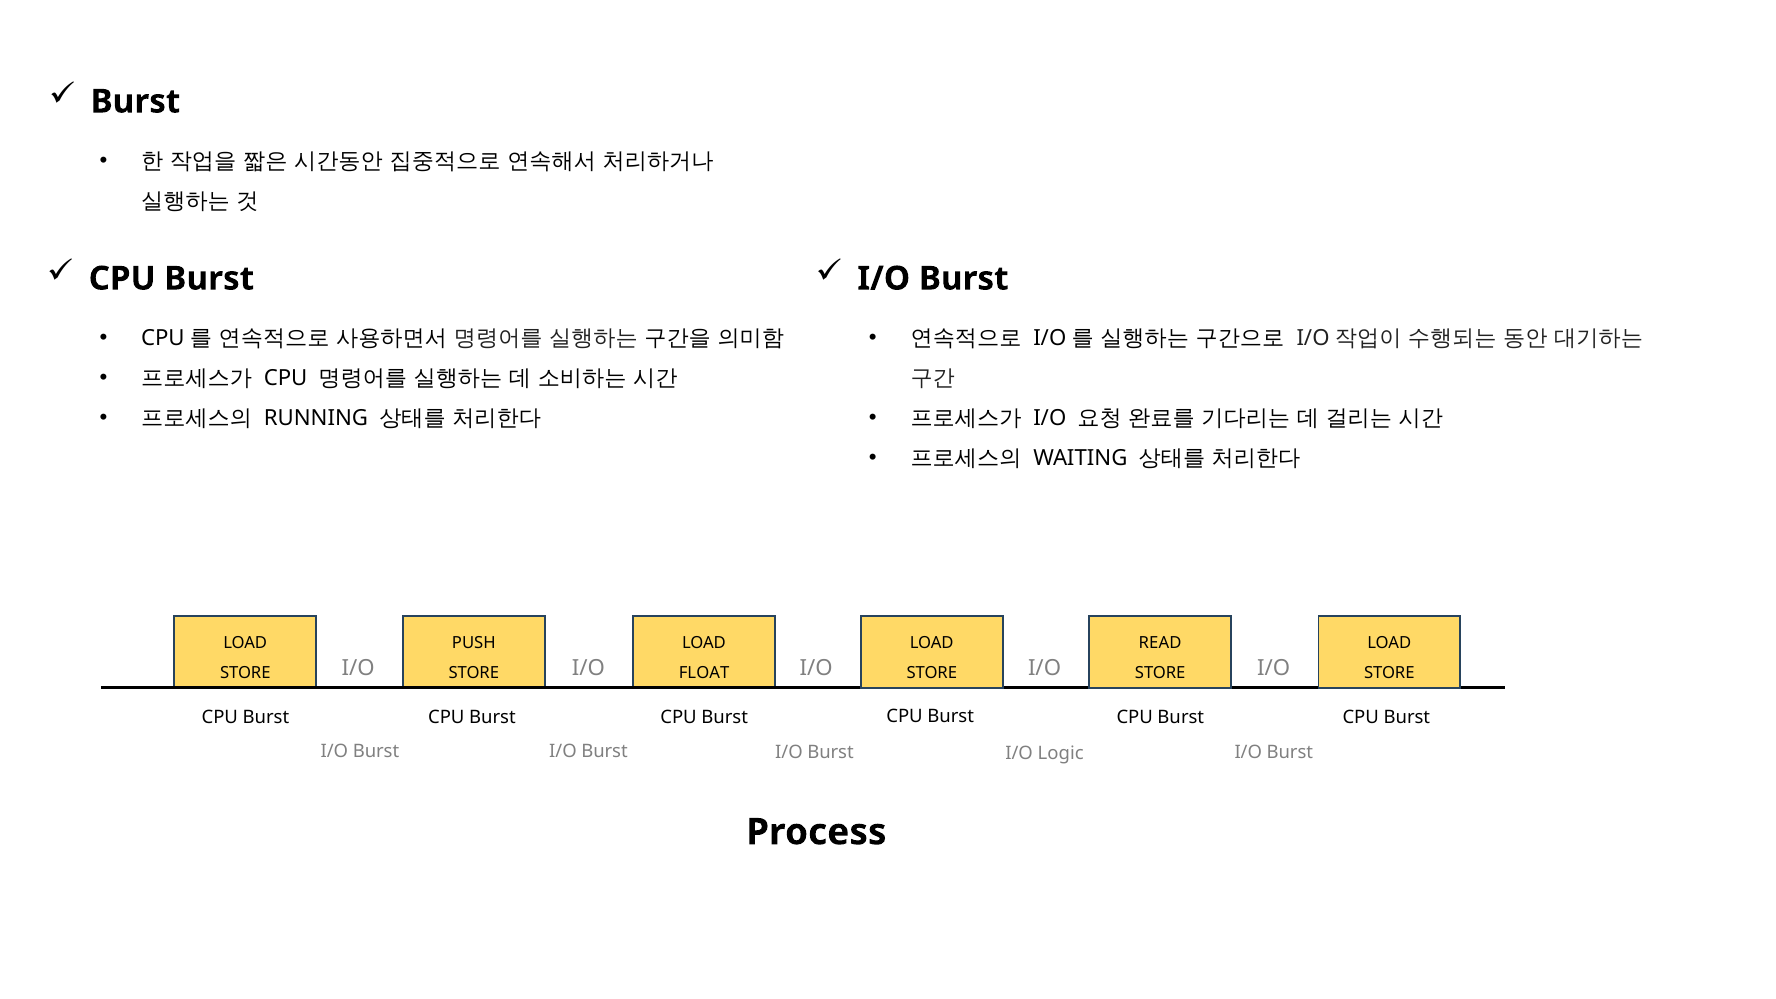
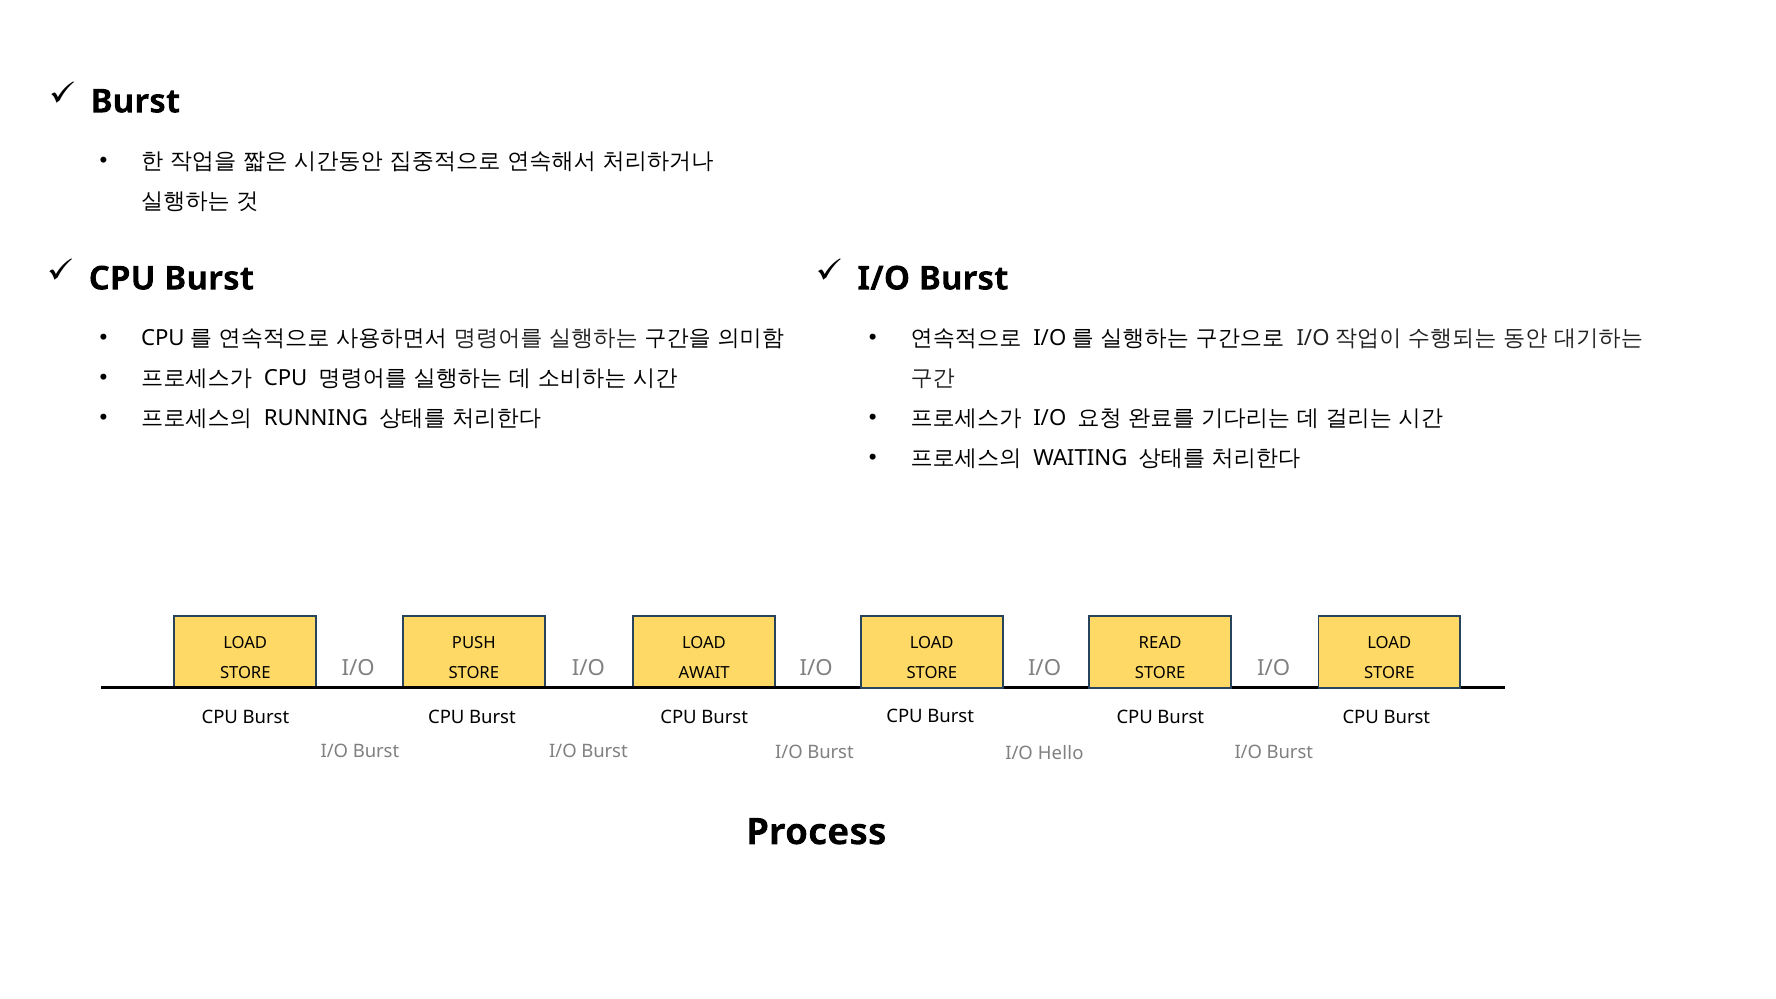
FLOAT: FLOAT -> AWAIT (704, 673)
Logic: Logic -> Hello (1061, 753)
